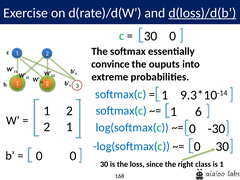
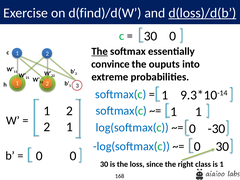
d(rate)/d(W: d(rate)/d(W -> d(find)/d(W (105, 13)
The underline: none -> present (100, 51)
6: 6 -> 1 (198, 112)
